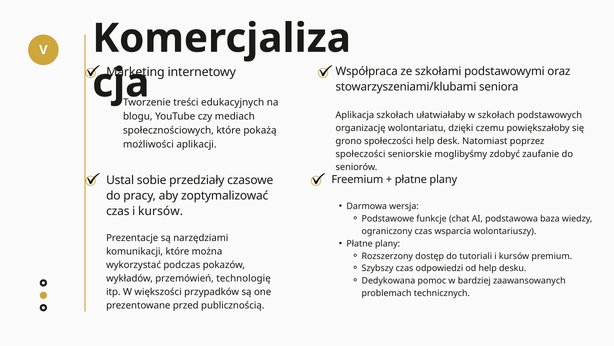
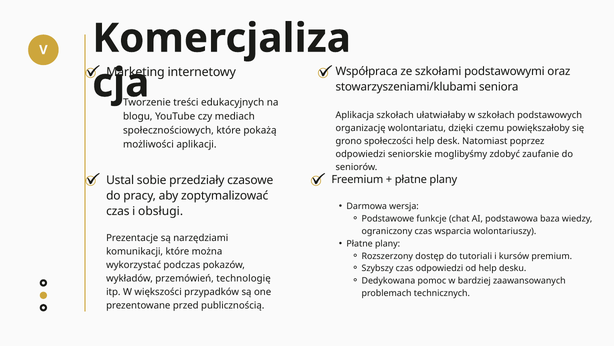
społeczości: społeczości -> odpowiedzi (361, 154)
czas i kursów: kursów -> obsługi (161, 211)
